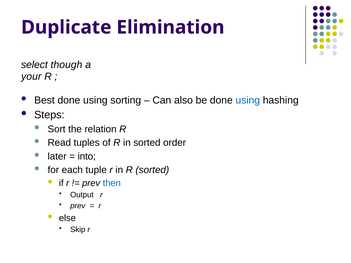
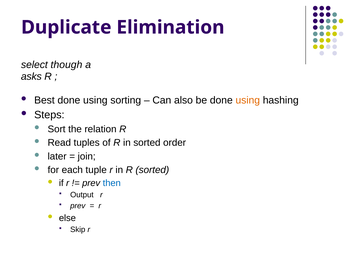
your: your -> asks (31, 77)
using colour: blue -> orange (248, 100)
into: into -> join (87, 156)
